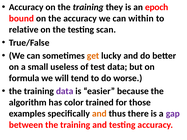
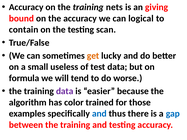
they: they -> nets (114, 7)
epoch: epoch -> giving (157, 7)
within: within -> logical (141, 18)
relative: relative -> contain (24, 30)
and colour: orange -> blue (99, 114)
gap colour: purple -> blue (173, 114)
